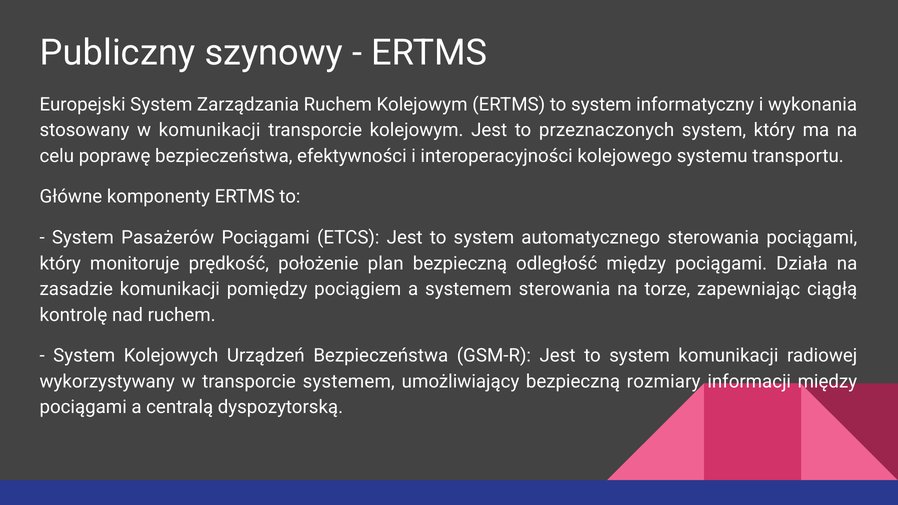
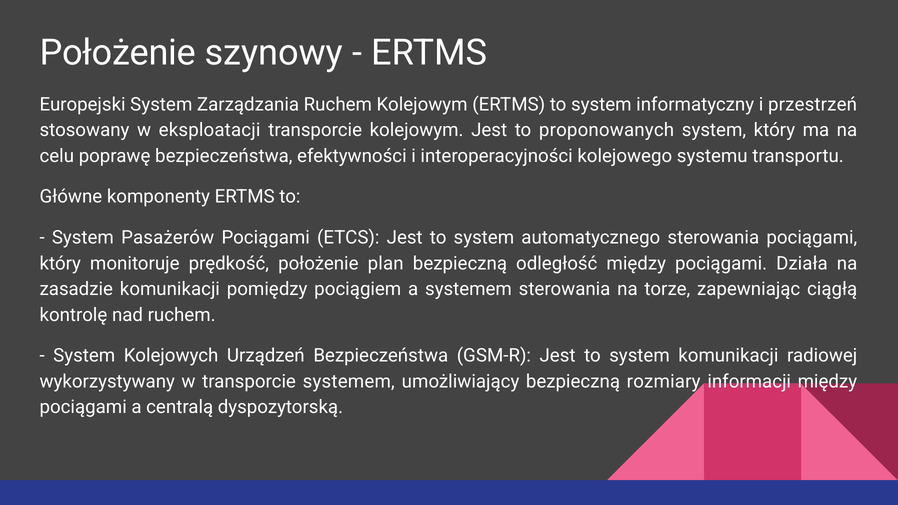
Publiczny: Publiczny -> Położenie (118, 53)
wykonania: wykonania -> przestrzeń (813, 104)
w komunikacji: komunikacji -> eksploatacji (210, 130)
przeznaczonych: przeznaczonych -> proponowanych (607, 130)
